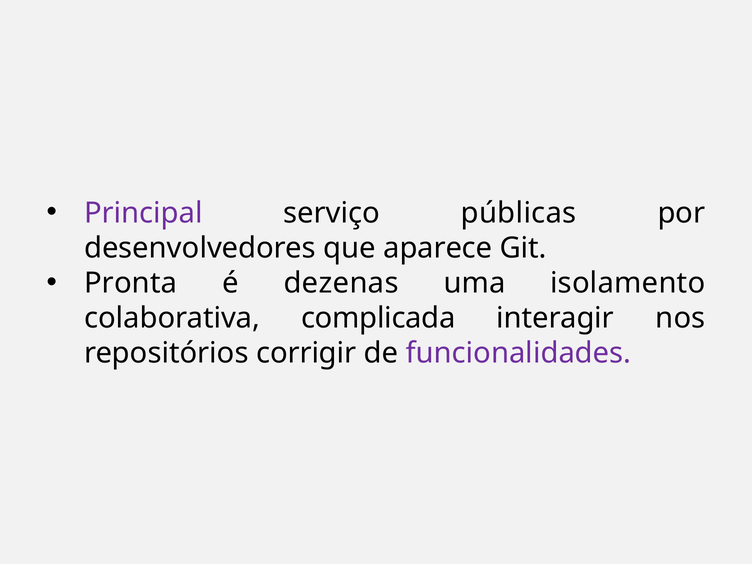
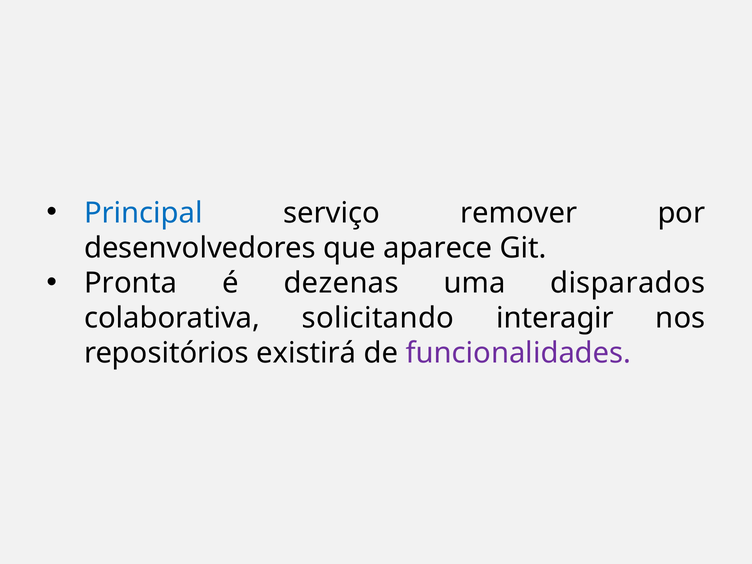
Principal colour: purple -> blue (143, 213)
públicas: públicas -> remover (519, 213)
isolamento: isolamento -> disparados (628, 283)
complicada: complicada -> solicitando (378, 318)
corrigir: corrigir -> existirá (306, 353)
